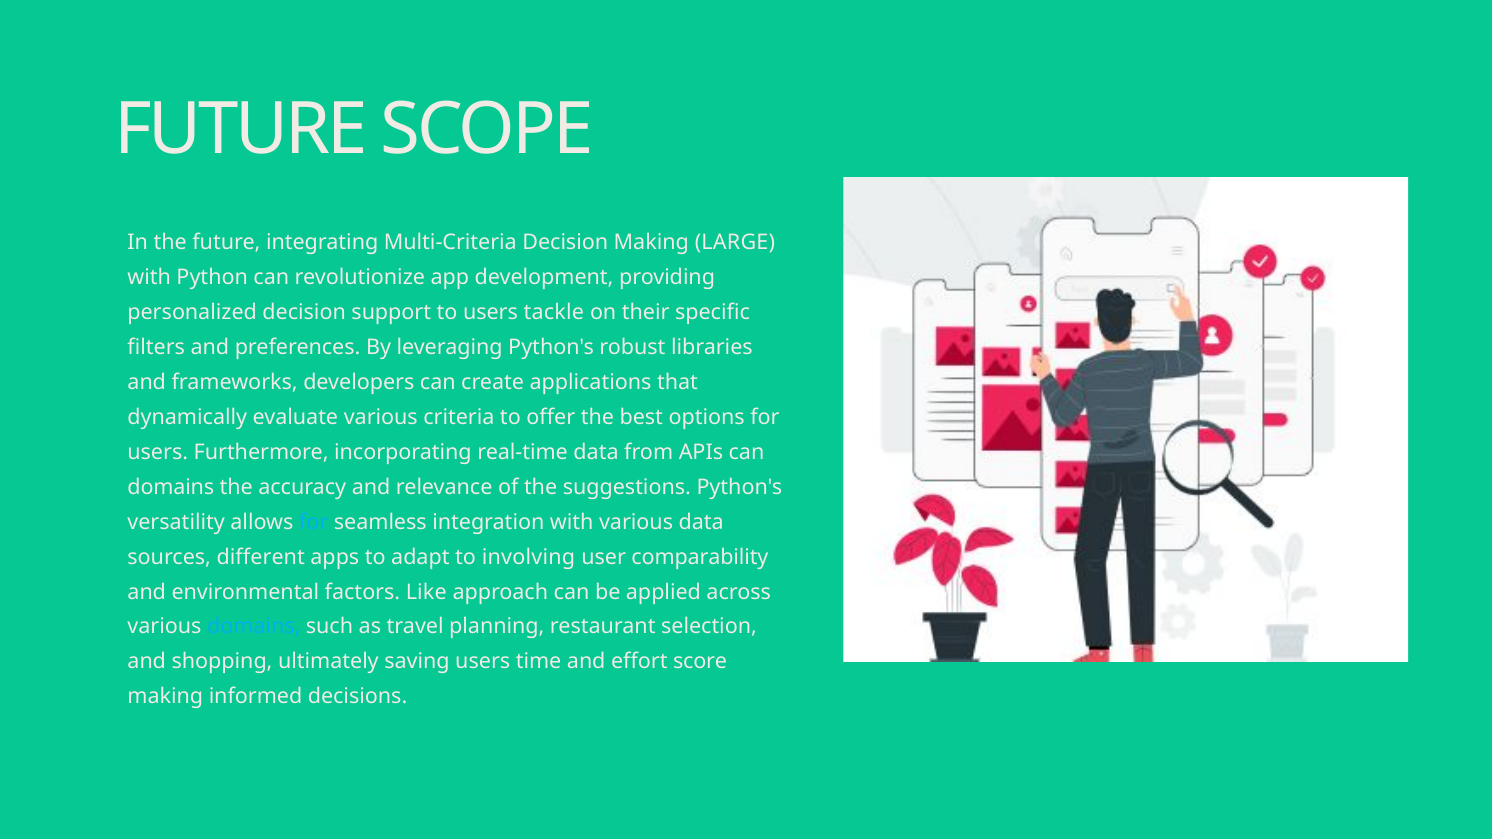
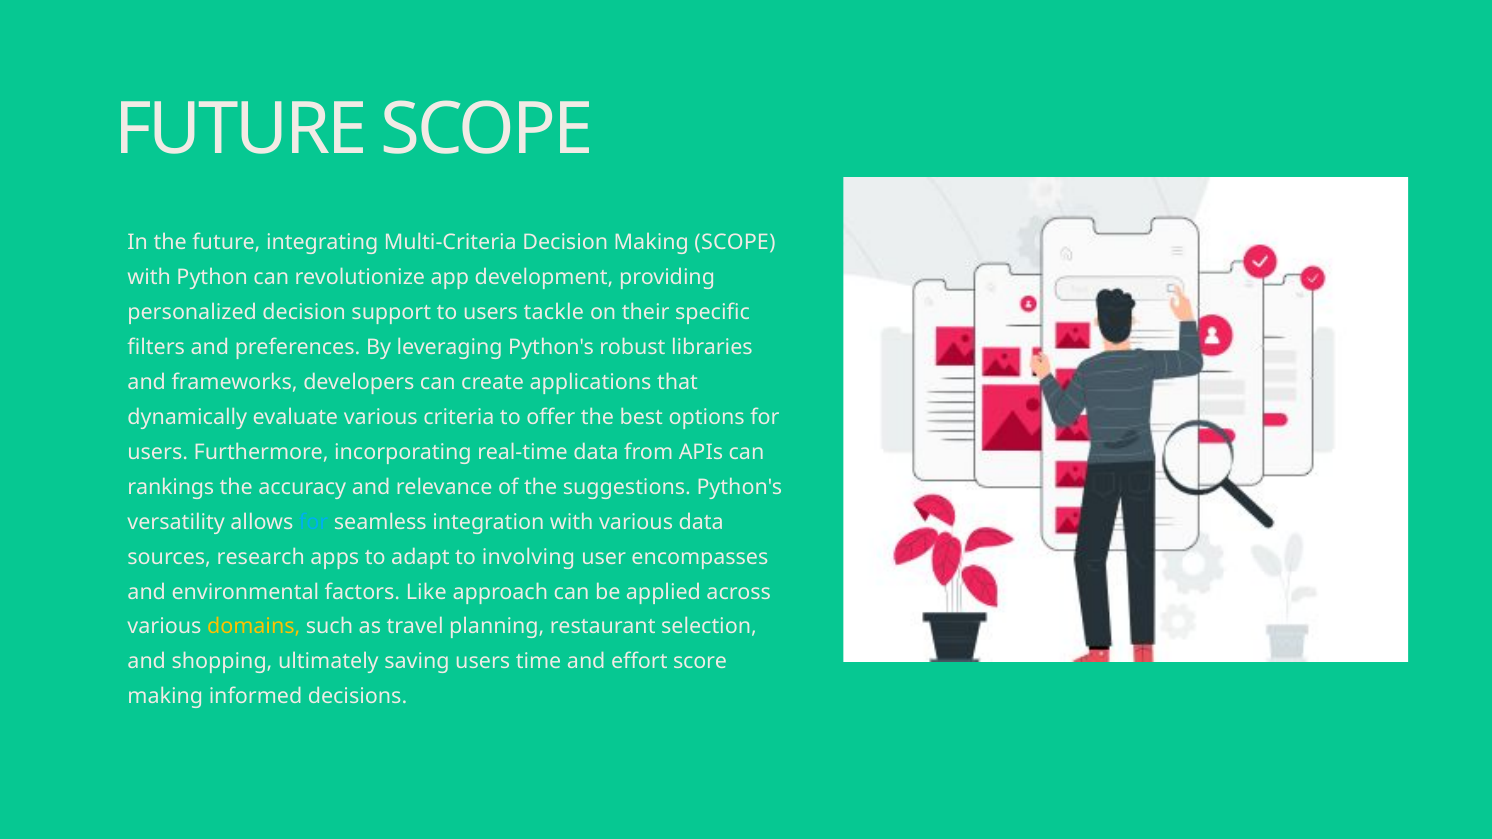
Making LARGE: LARGE -> SCOPE (735, 243)
domains: domains -> rankings (171, 487)
different: different -> research (261, 557)
comparability: comparability -> encompasses (700, 557)
domains colour: light blue -> yellow (254, 627)
